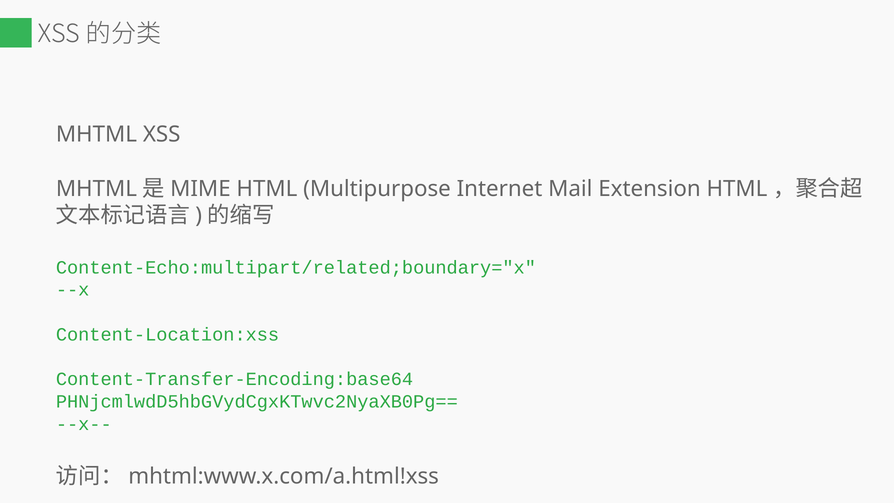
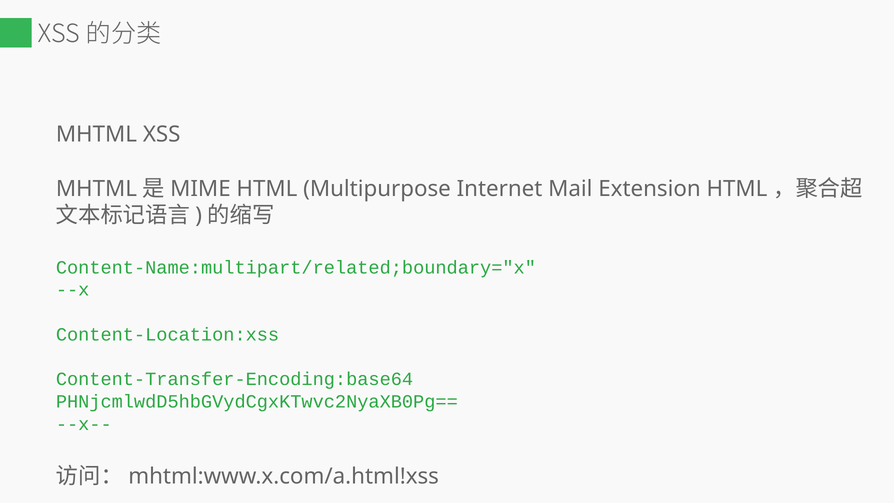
Content-Echo:multipart/related;boundary="x: Content-Echo:multipart/related;boundary="x -> Content-Name:multipart/related;boundary="x (296, 267)
